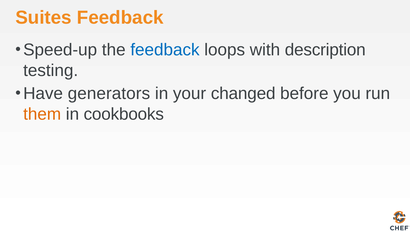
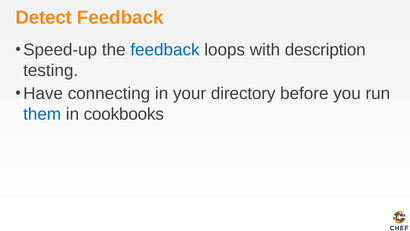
Suites: Suites -> Detect (44, 18)
generators: generators -> connecting (109, 93)
changed: changed -> directory (243, 93)
them colour: orange -> blue (42, 114)
